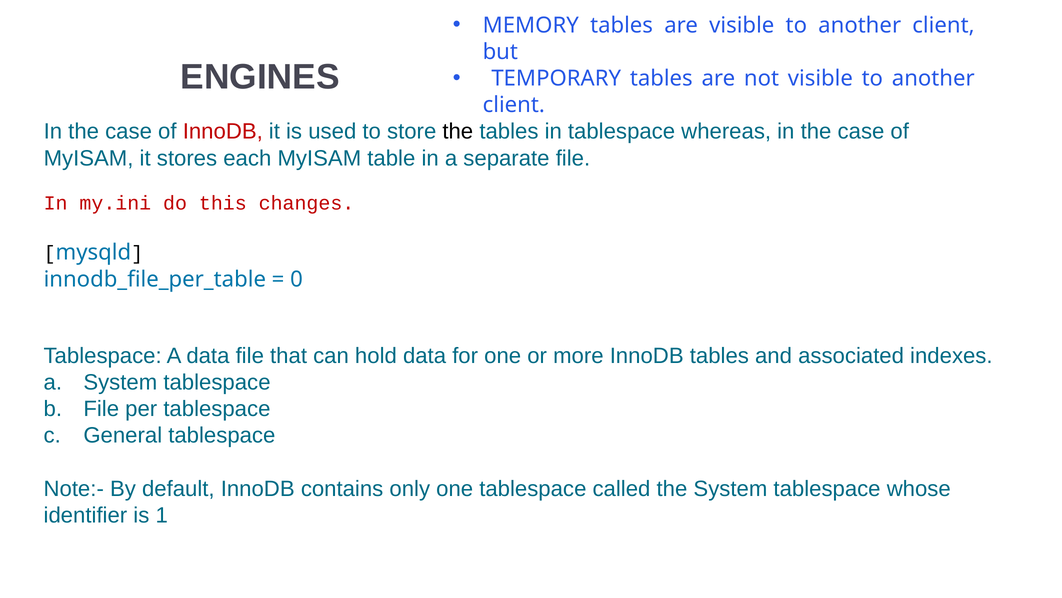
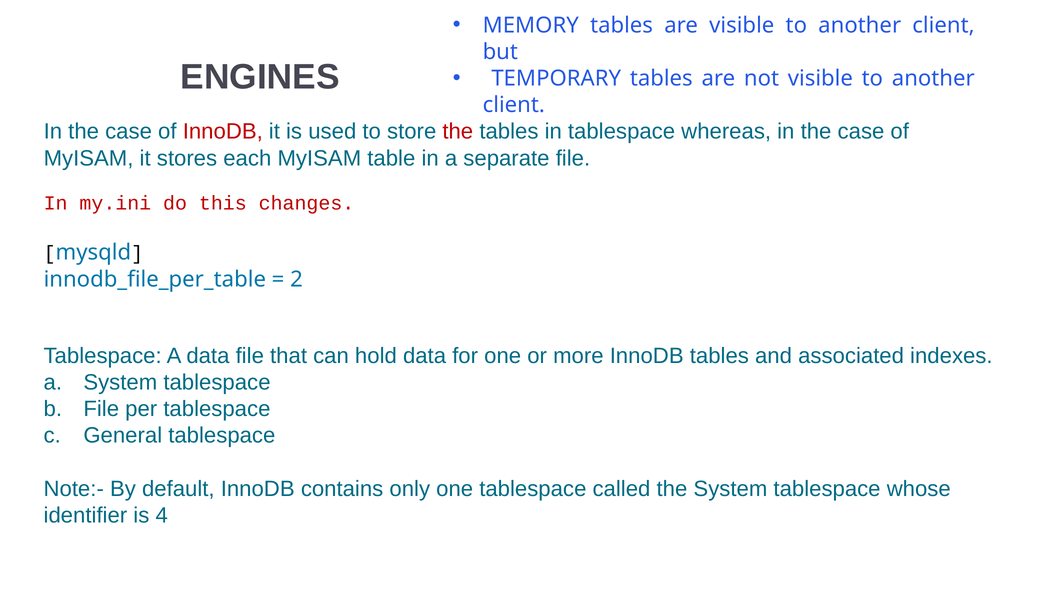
the colour: black -> red (458, 132)
0: 0 -> 2 (296, 279)
1: 1 -> 4 (162, 515)
